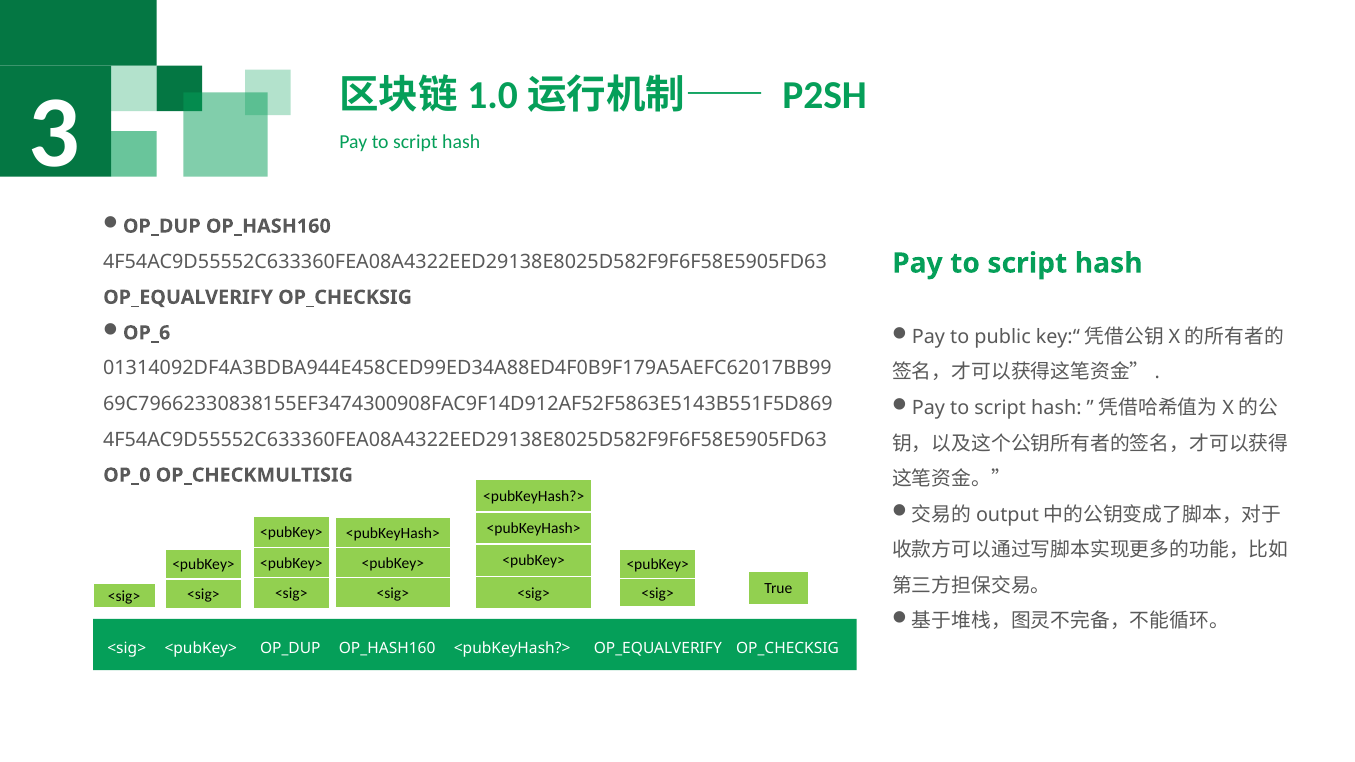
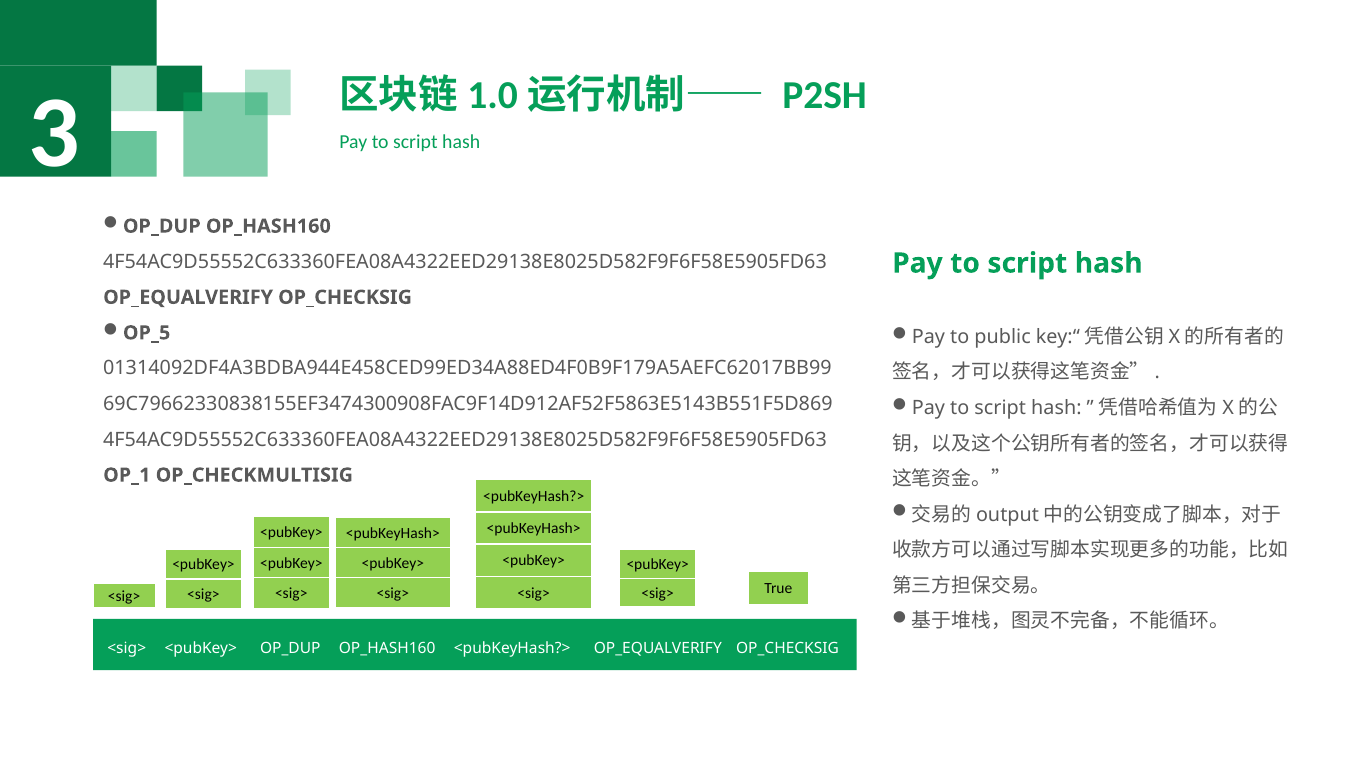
OP_6: OP_6 -> OP_5 (147, 333)
OP_0: OP_0 -> OP_1 (127, 475)
